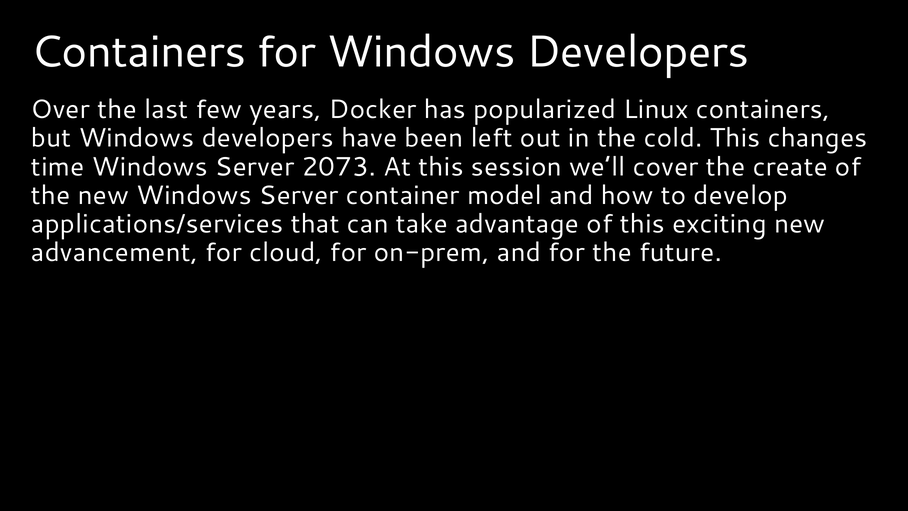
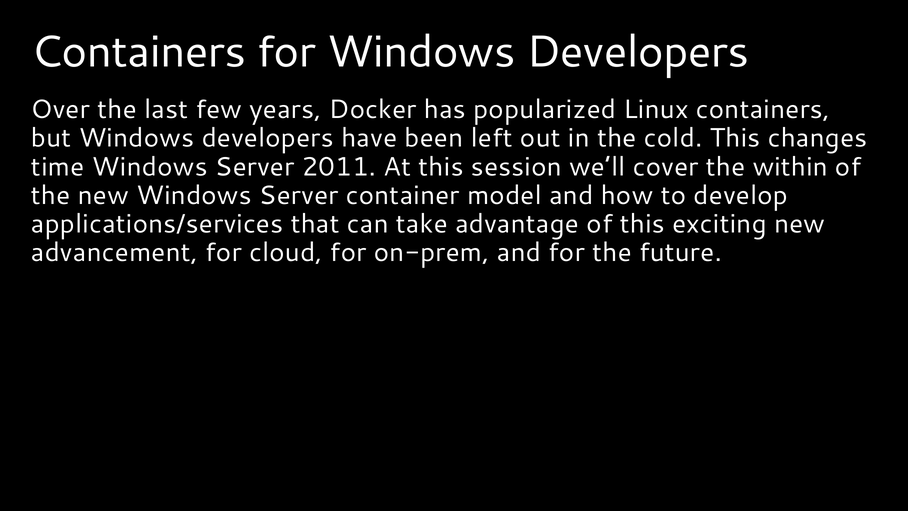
2073: 2073 -> 2011 (339, 167)
create: create -> within (790, 167)
